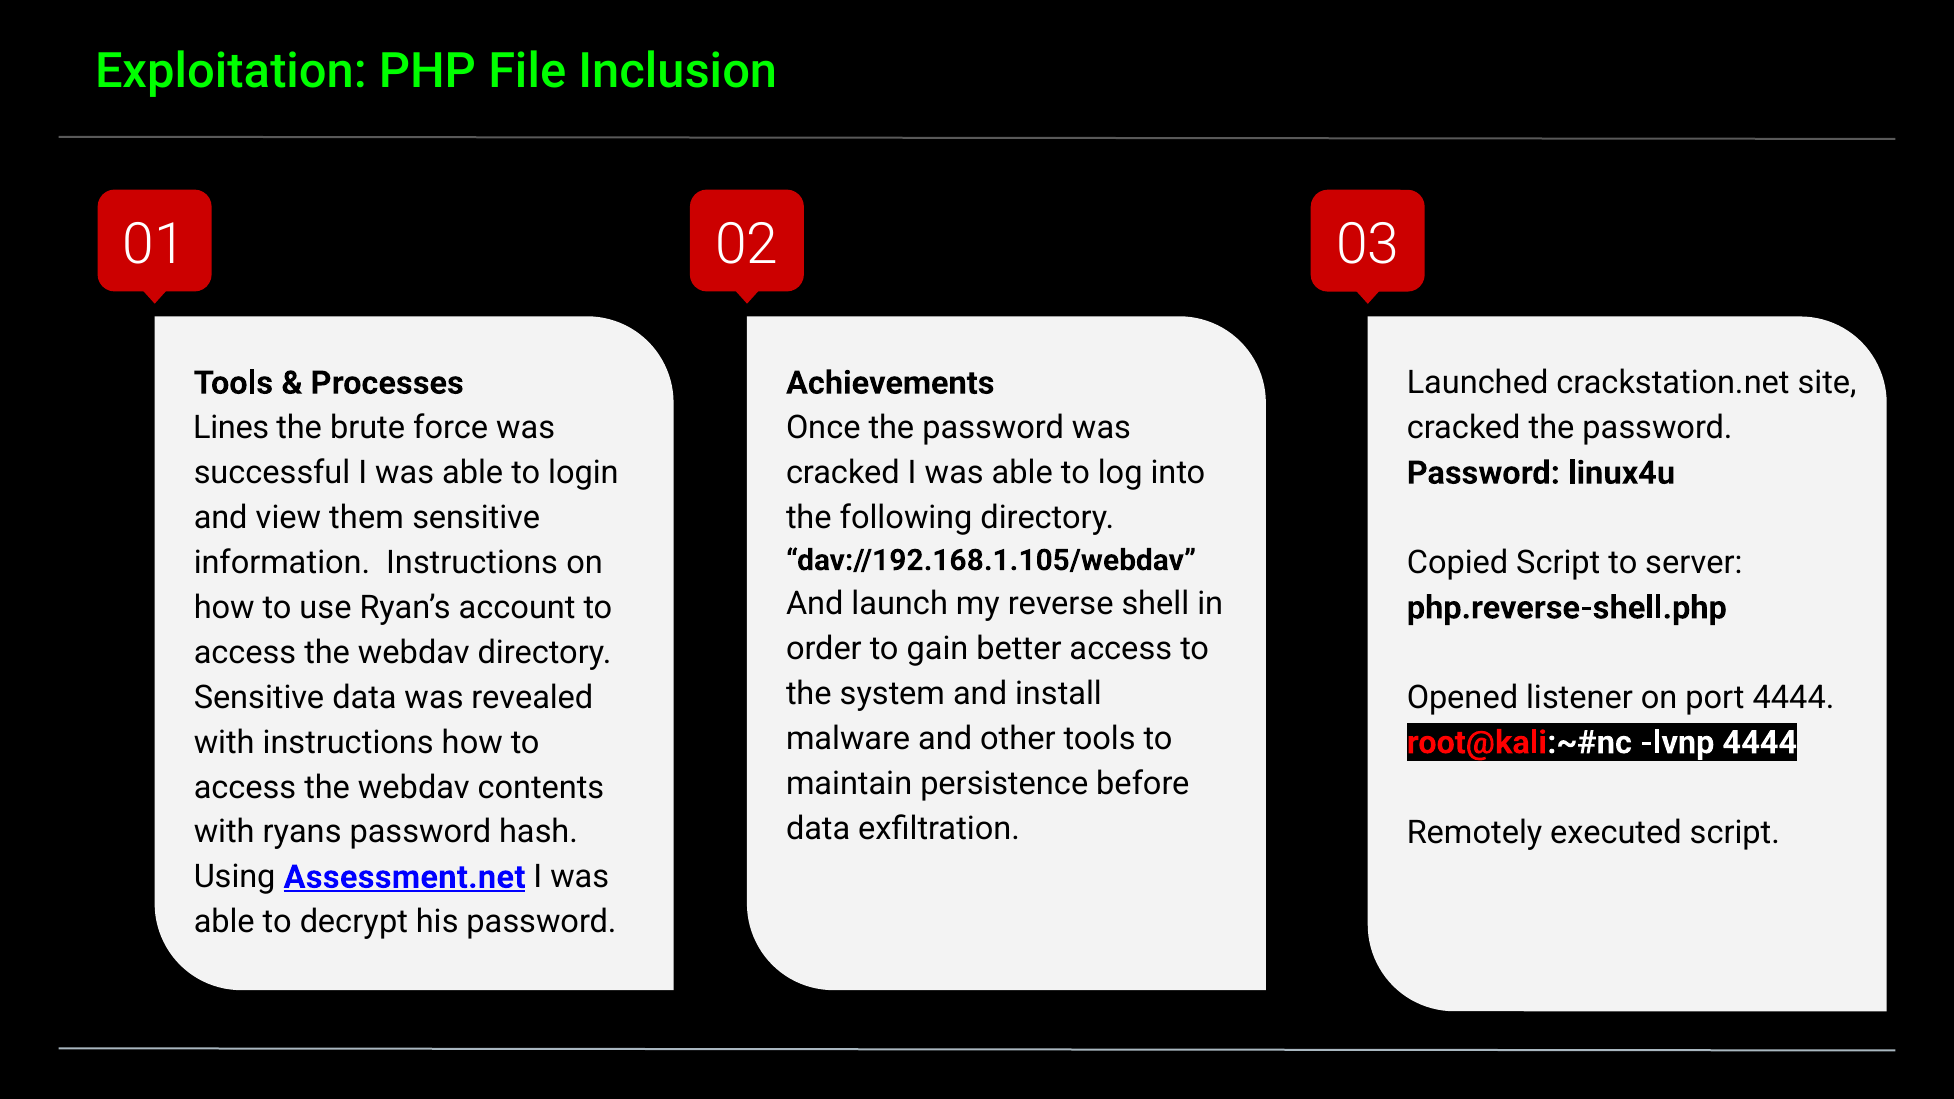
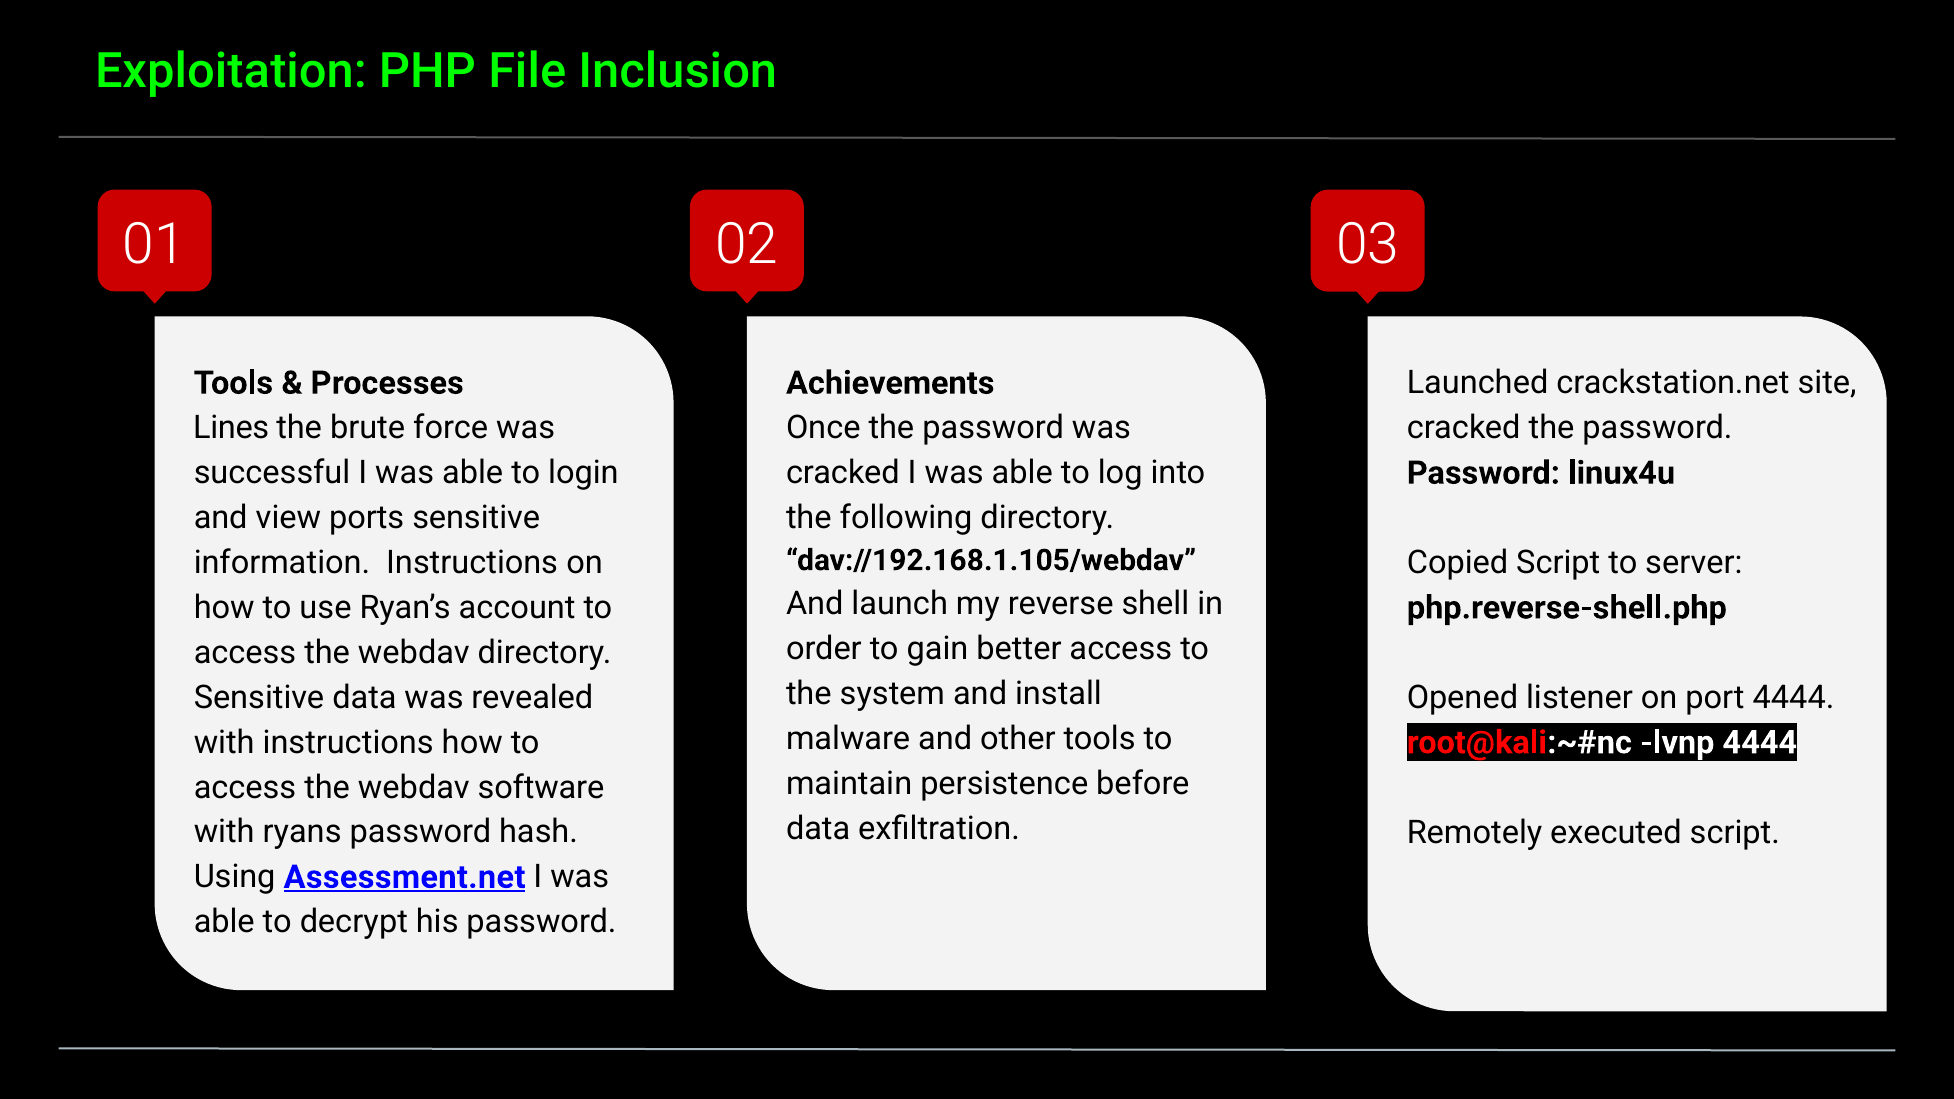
them: them -> ports (367, 518)
contents: contents -> software (541, 787)
